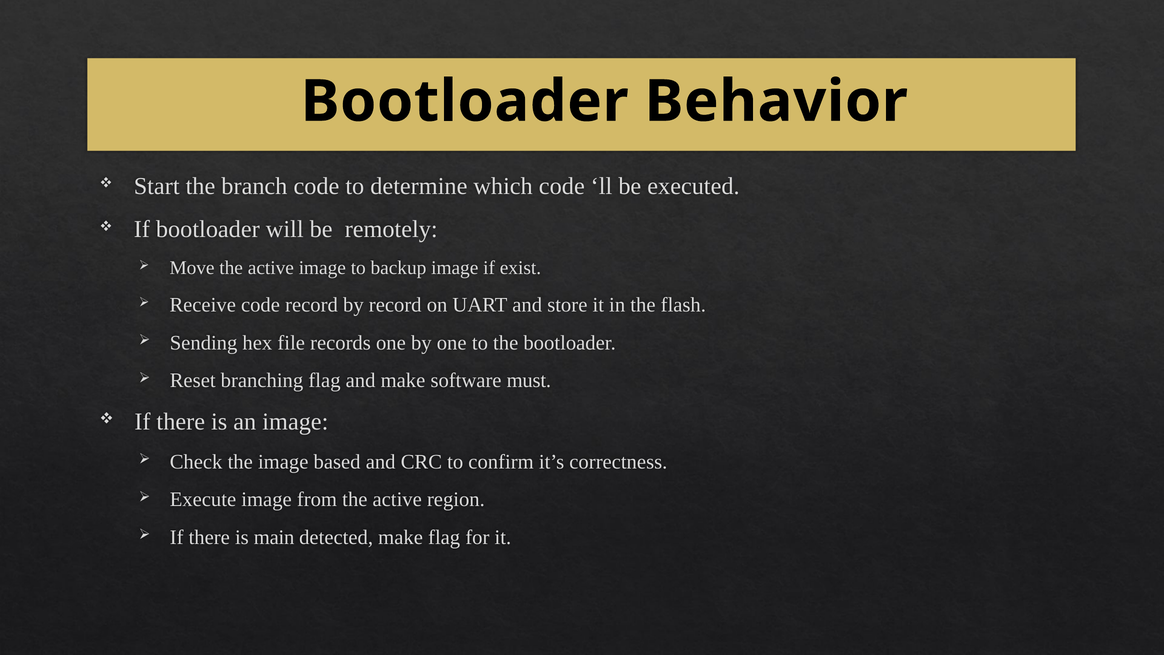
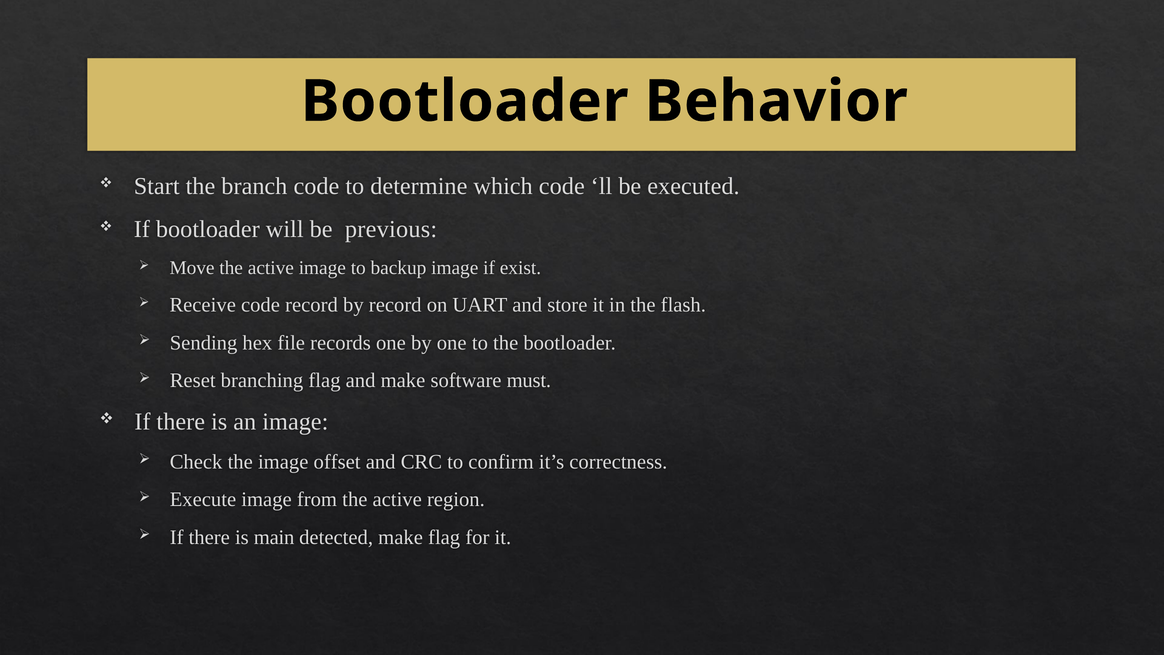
remotely: remotely -> previous (391, 229)
based: based -> offset (337, 462)
